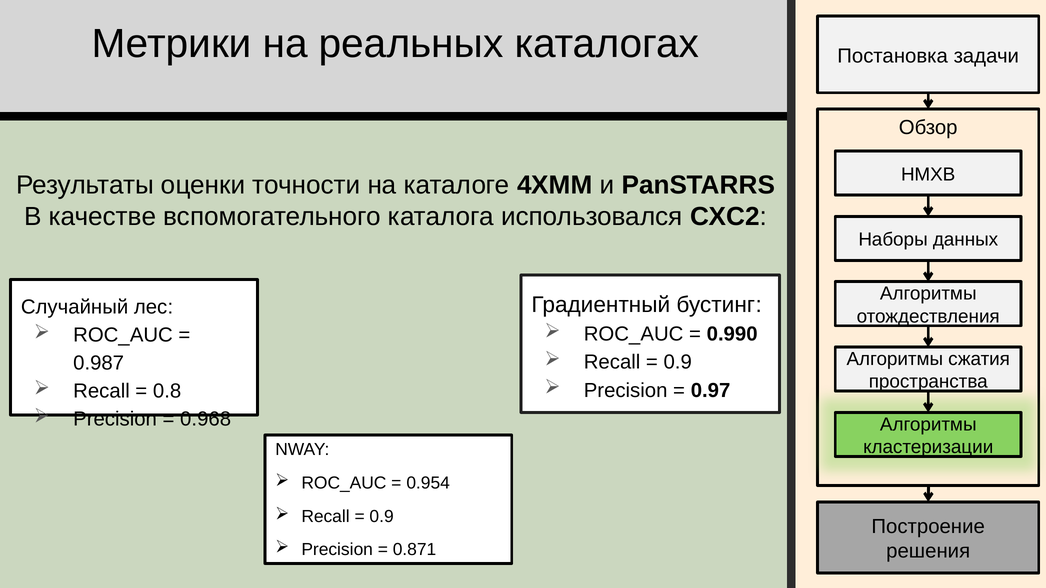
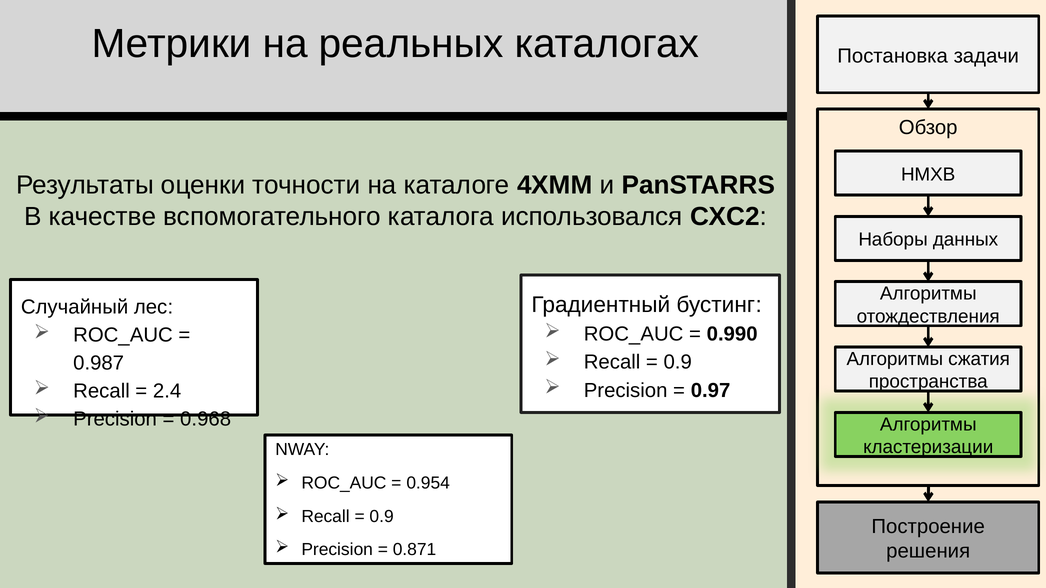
0.8: 0.8 -> 2.4 (167, 392)
